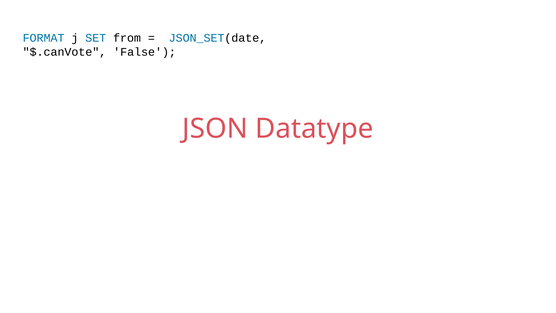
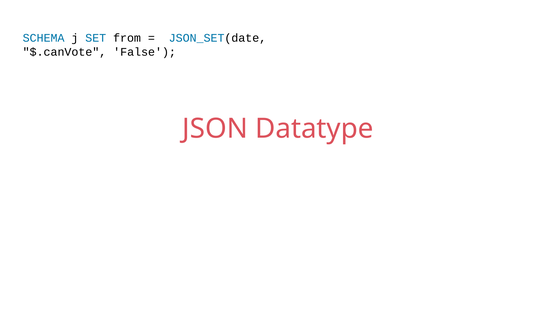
FORMAT: FORMAT -> SCHEMA (44, 38)
